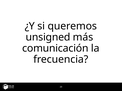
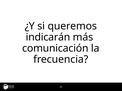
unsigned: unsigned -> indicarán (48, 37)
